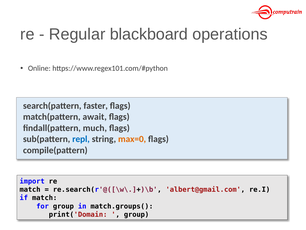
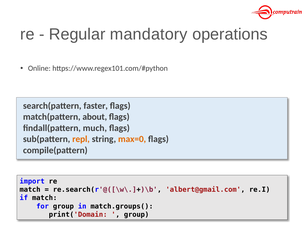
blackboard: blackboard -> mandatory (149, 34)
await: await -> about (95, 117)
repl colour: blue -> orange (81, 139)
